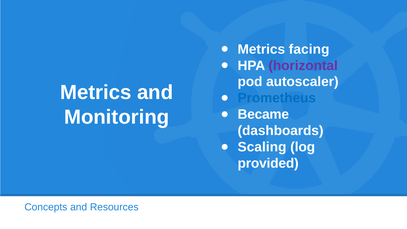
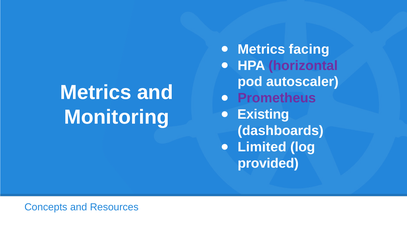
Prometheus colour: blue -> purple (277, 98)
Became: Became -> Existing (263, 114)
Scaling: Scaling -> Limited (262, 147)
